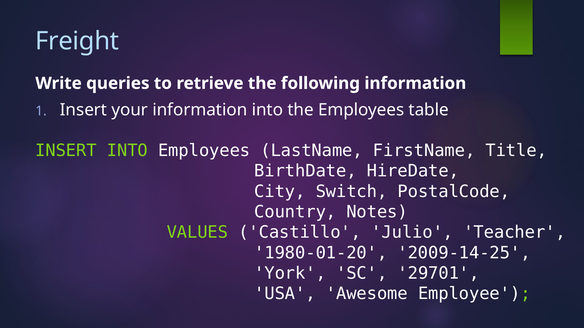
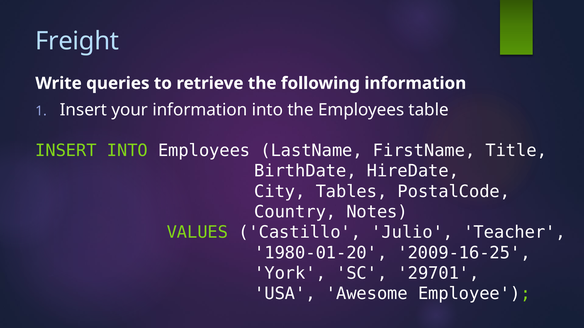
Switch: Switch -> Tables (352, 192)
2009-14-25: 2009-14-25 -> 2009-16-25 (464, 253)
